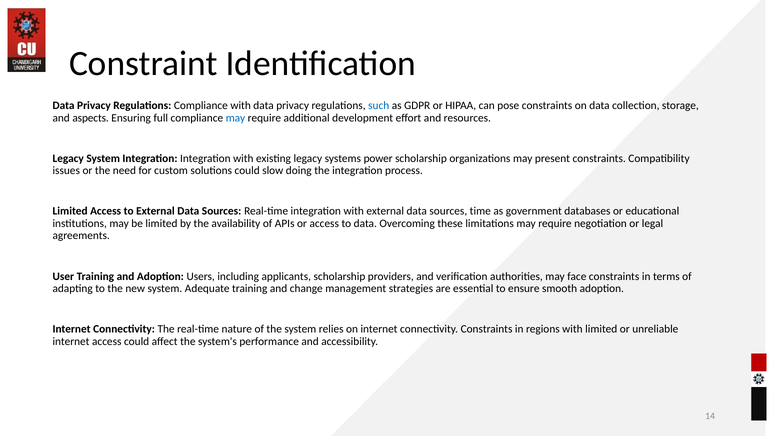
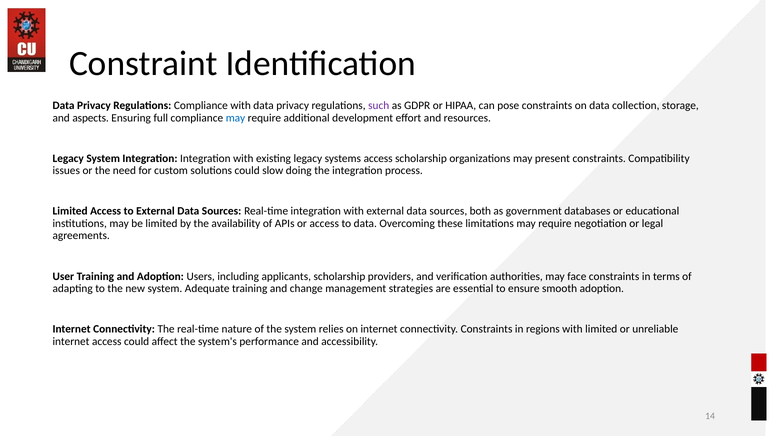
such colour: blue -> purple (379, 105)
systems power: power -> access (378, 158)
time: time -> both (480, 211)
